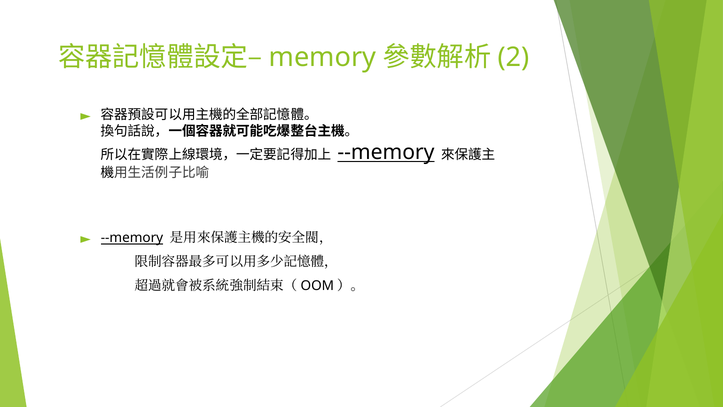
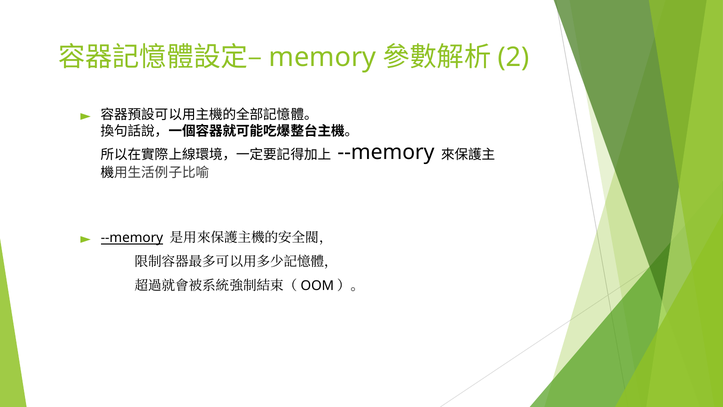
--memory underline: present -> none (386, 152)
